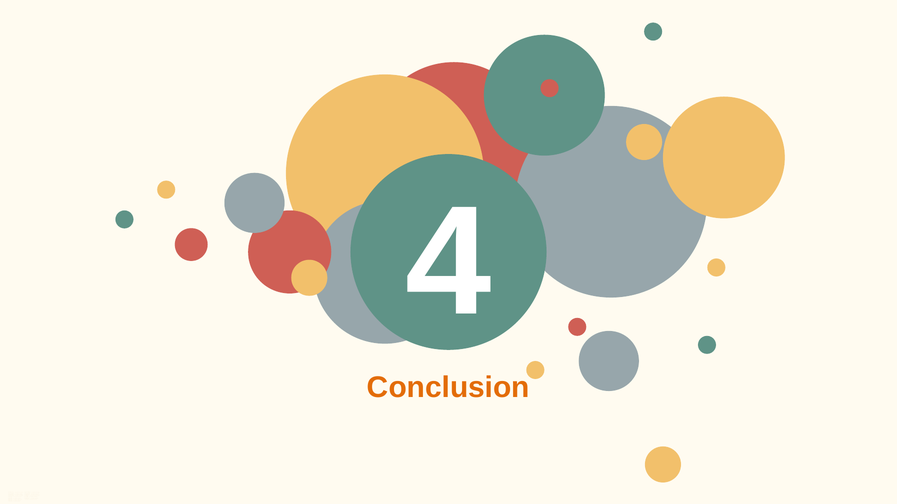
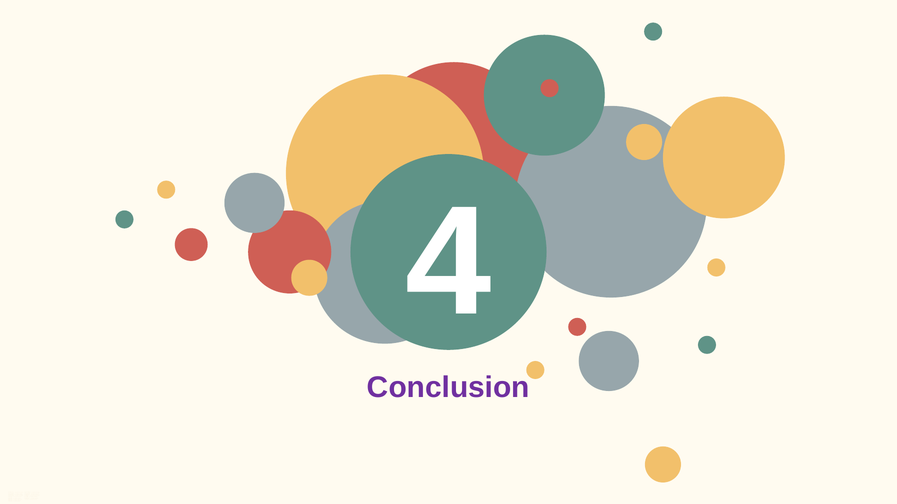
Conclusion colour: orange -> purple (448, 388)
